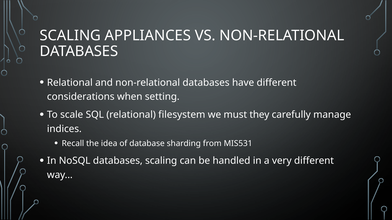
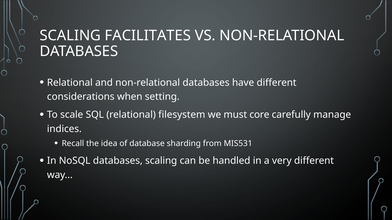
APPLIANCES: APPLIANCES -> FACILITATES (148, 36)
they: they -> core (259, 115)
